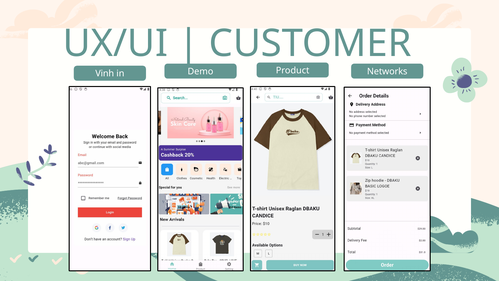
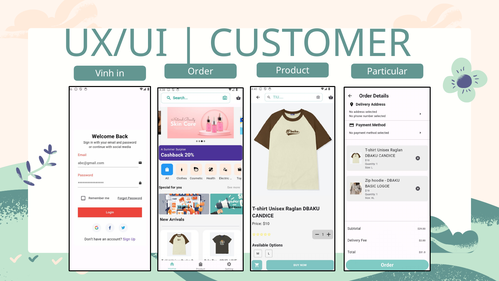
Demo: Demo -> Order (200, 71)
Networks: Networks -> Particular (387, 71)
